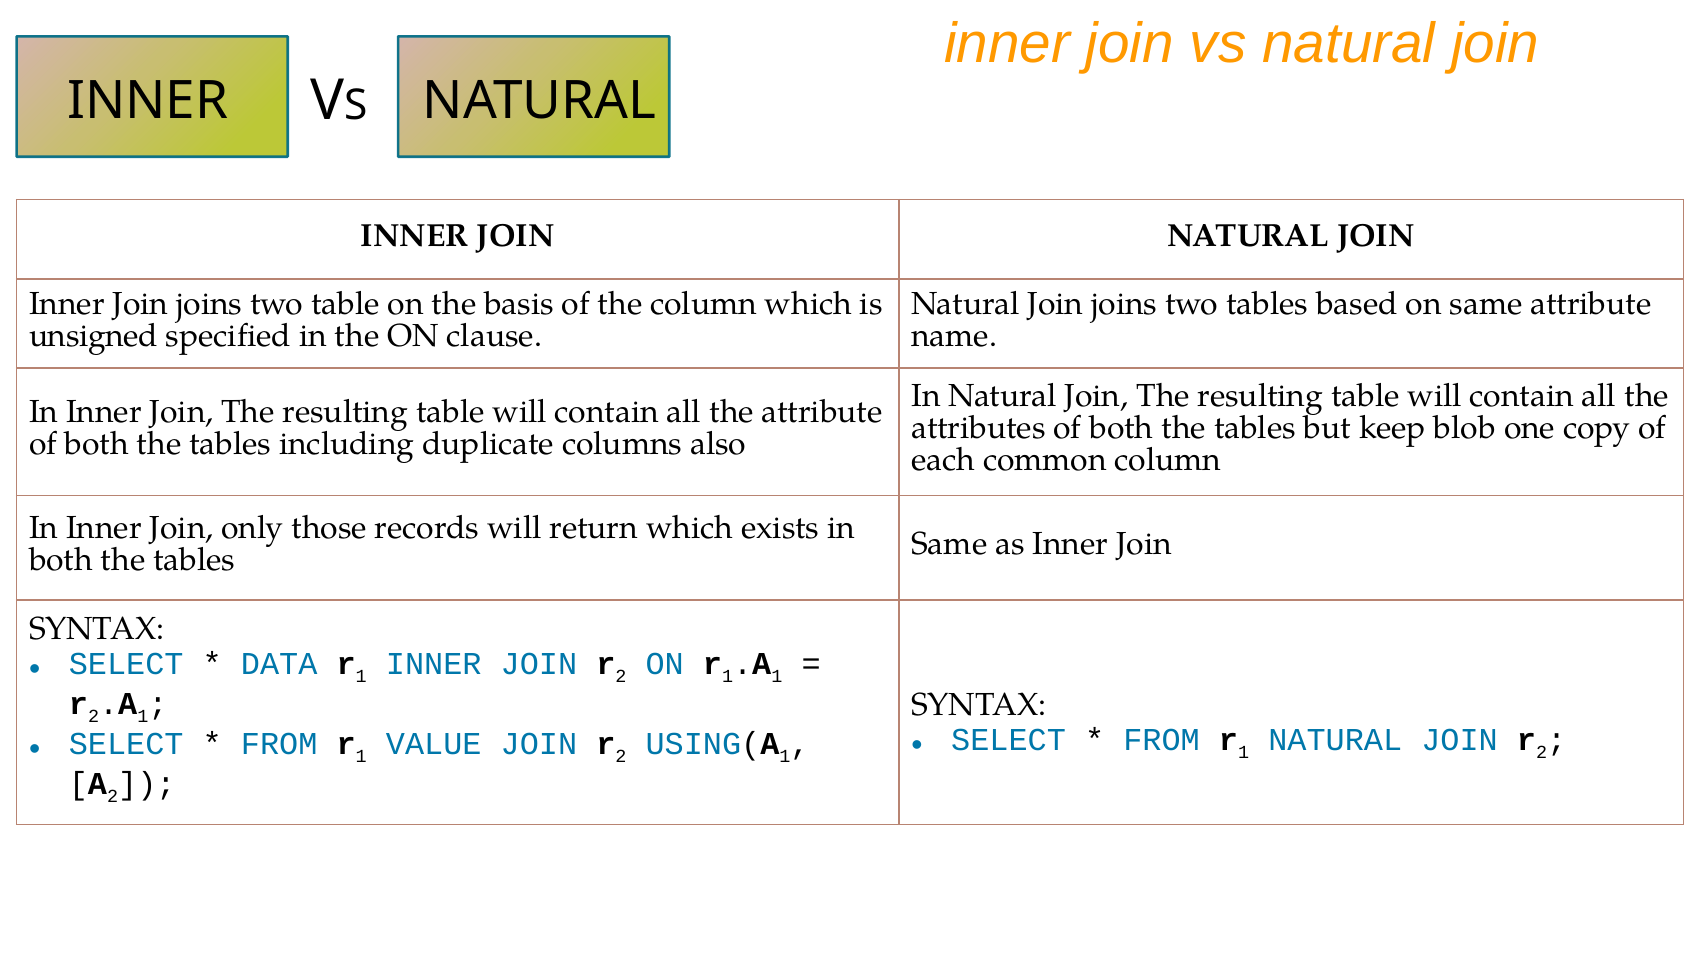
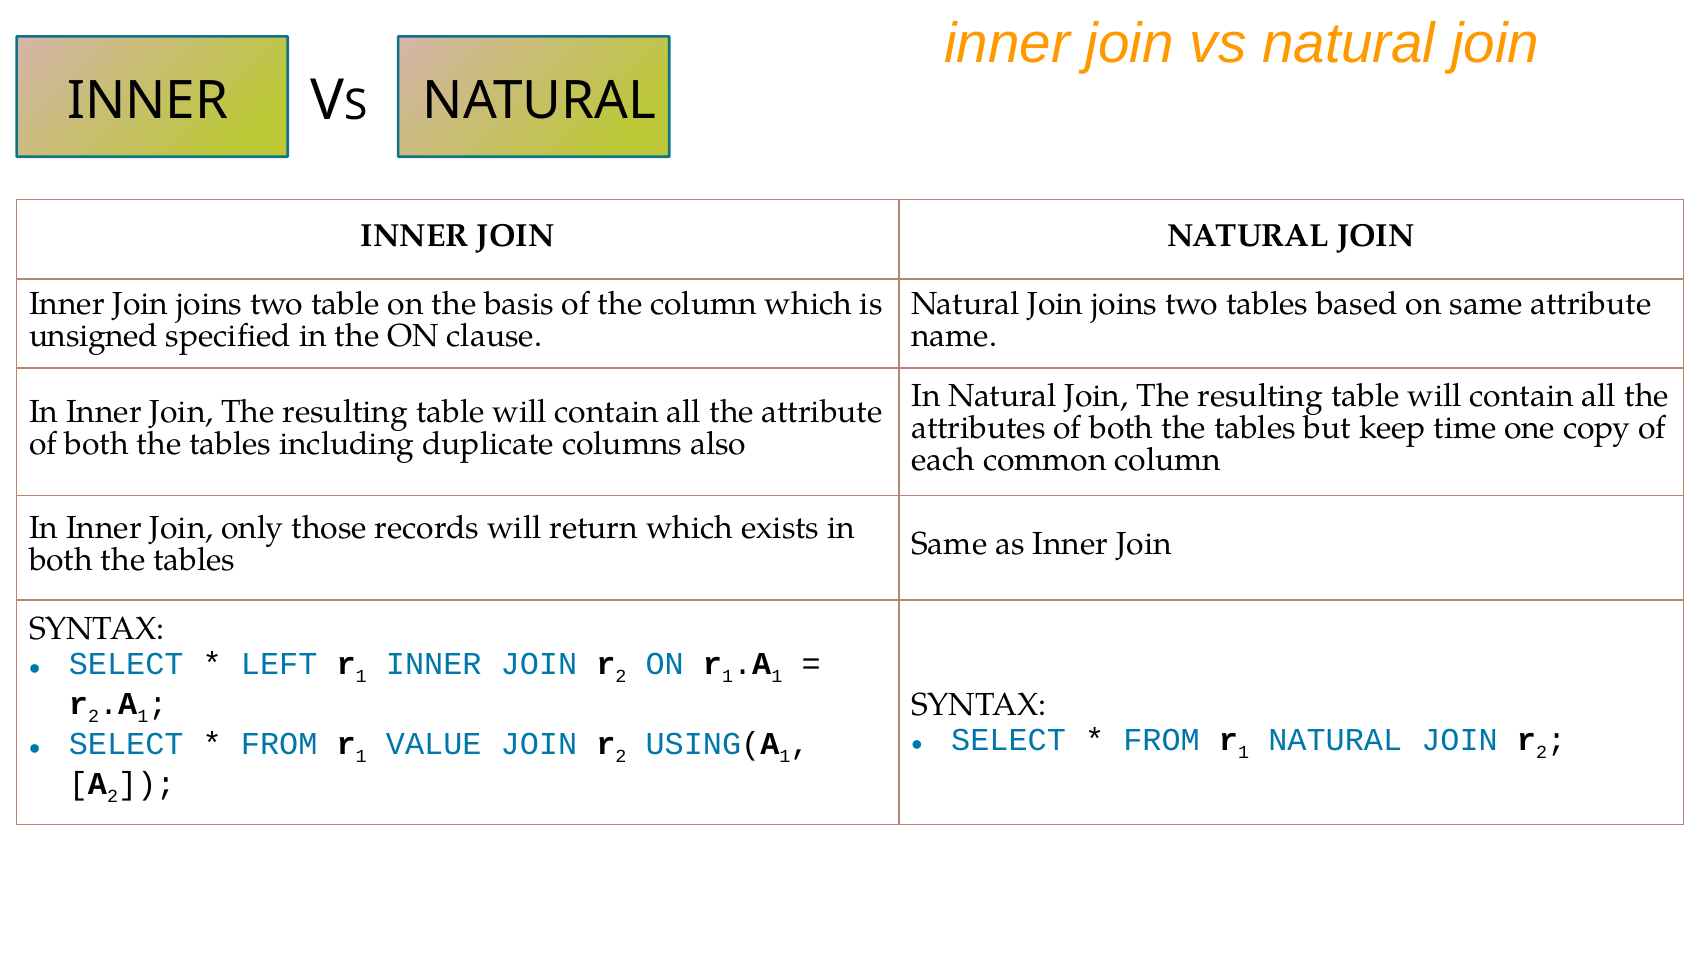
blob: blob -> time (1465, 428)
DATA: DATA -> LEFT (279, 664)
